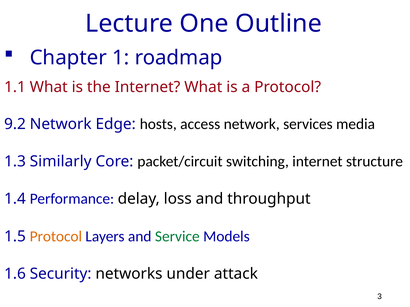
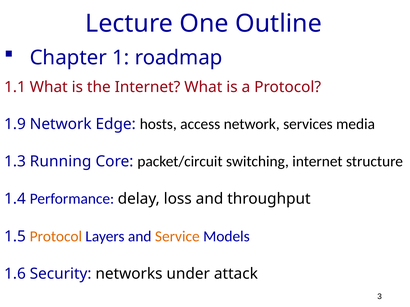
9.2: 9.2 -> 1.9 (15, 124)
Similarly: Similarly -> Running (61, 162)
Service colour: green -> orange (177, 237)
